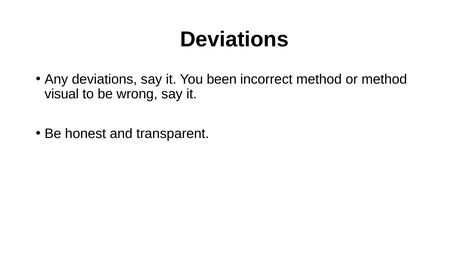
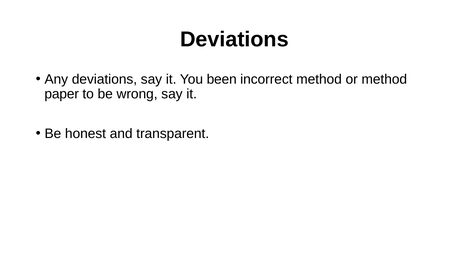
visual: visual -> paper (62, 94)
